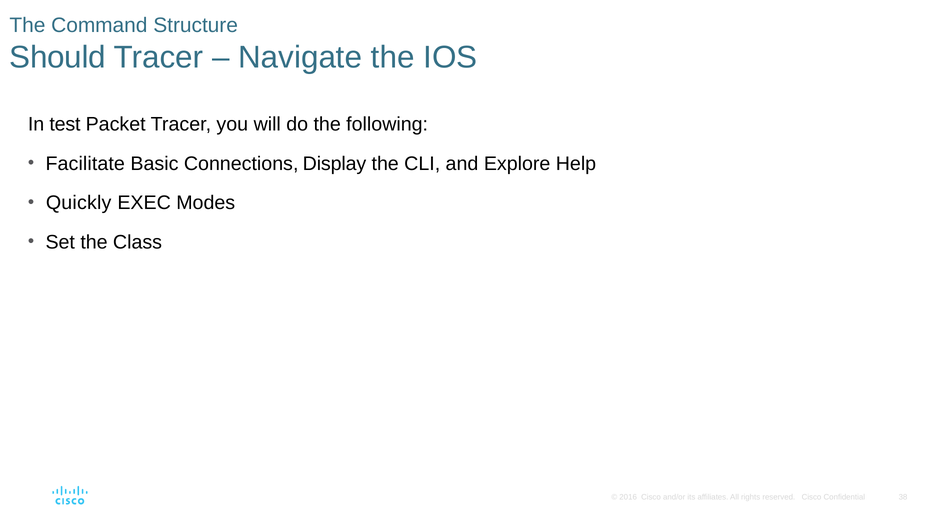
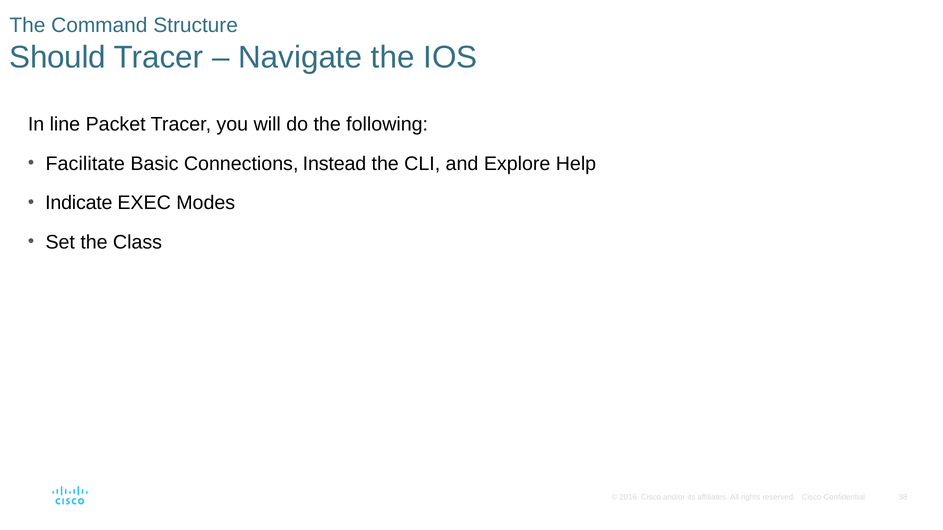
test: test -> line (65, 125)
Display: Display -> Instead (334, 164)
Quickly: Quickly -> Indicate (79, 203)
